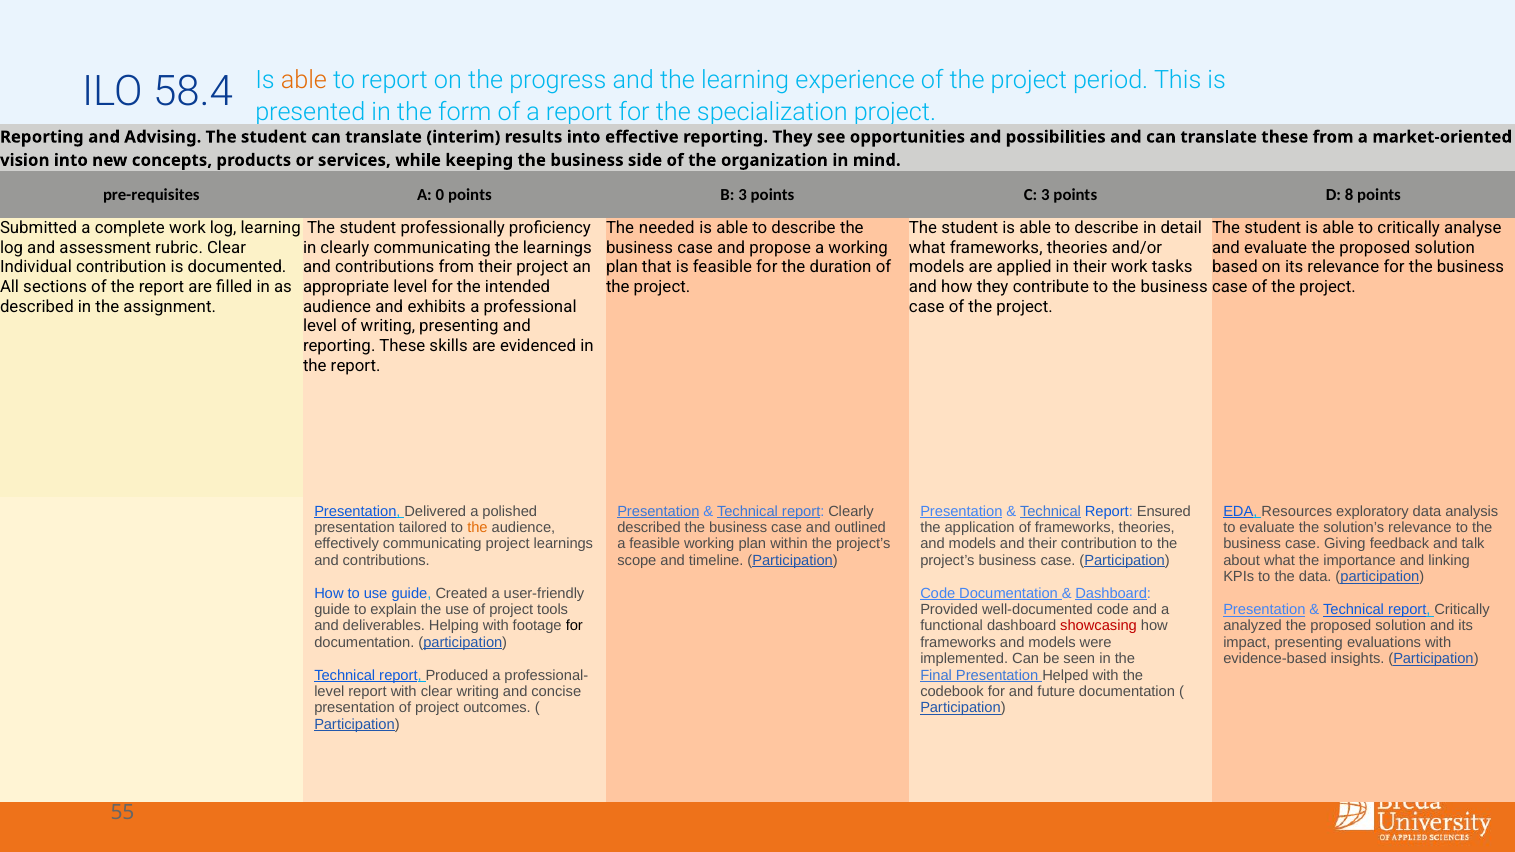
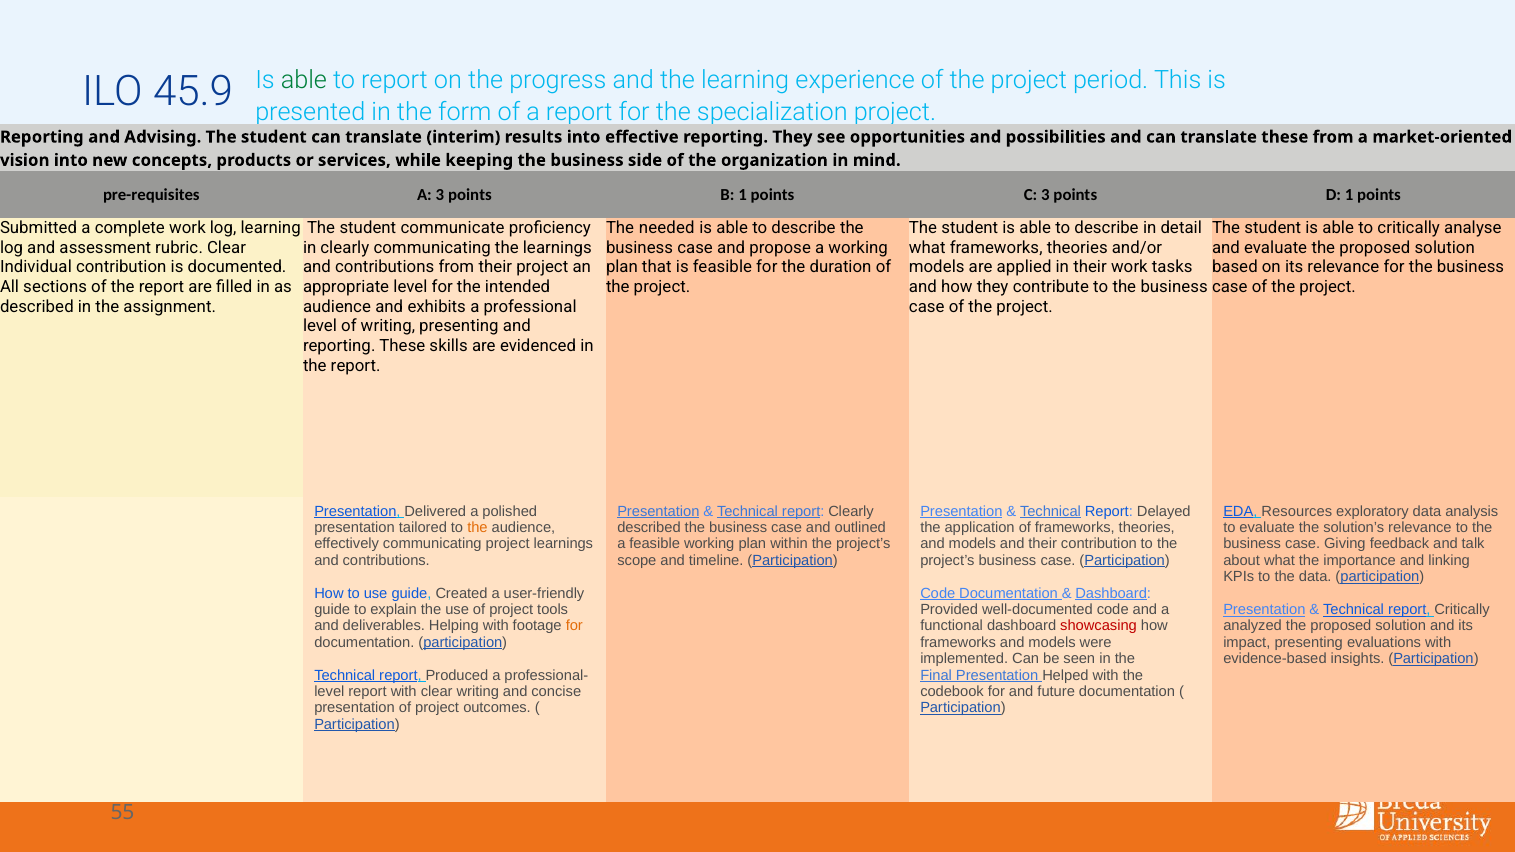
able colour: orange -> green (304, 81)
58.4: 58.4 -> 45.9 (193, 92)
A 0: 0 -> 3 (440, 195)
B 3: 3 -> 1 (743, 195)
D 8: 8 -> 1 (1349, 195)
professionally: professionally -> communicate (453, 228)
Ensured: Ensured -> Delayed (1164, 511)
for colour: black -> orange (574, 626)
